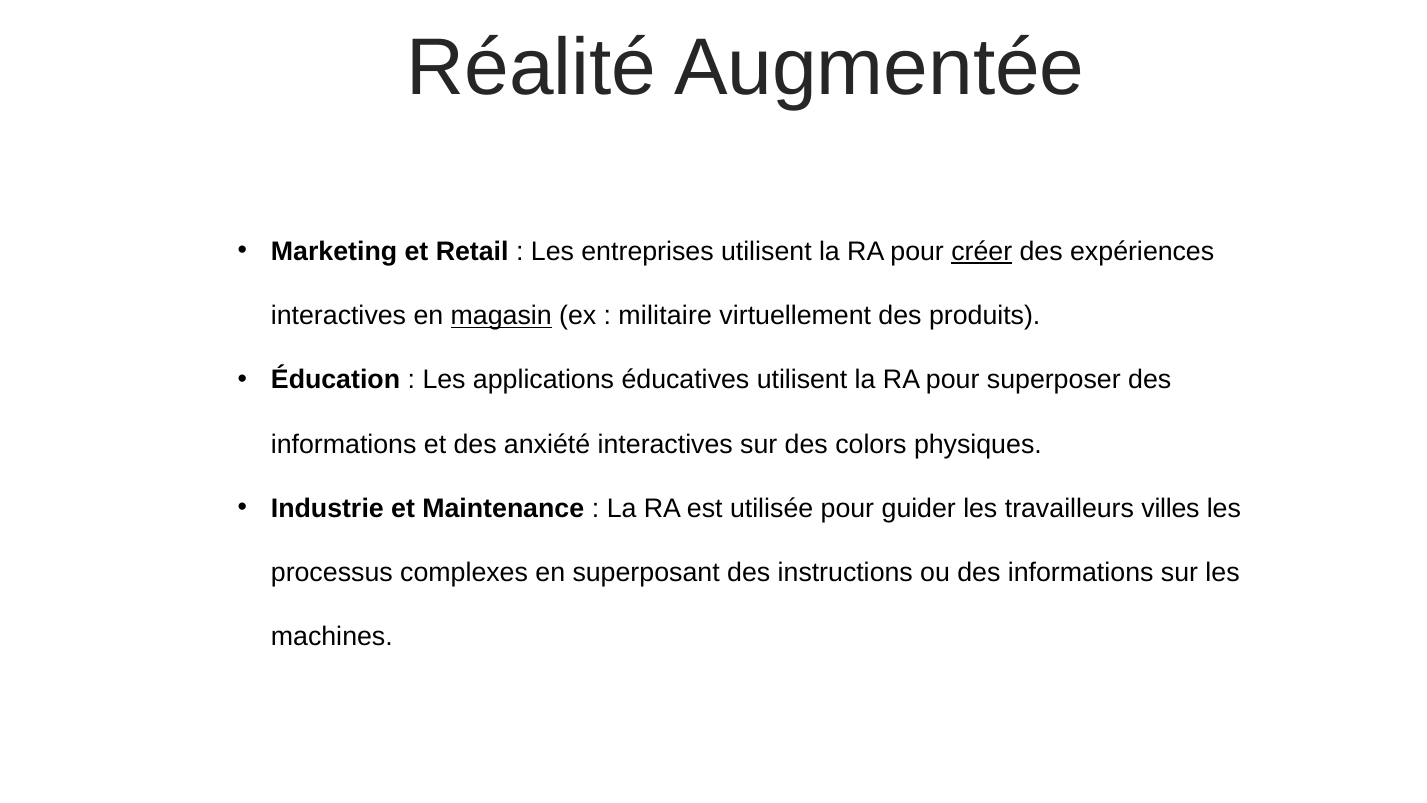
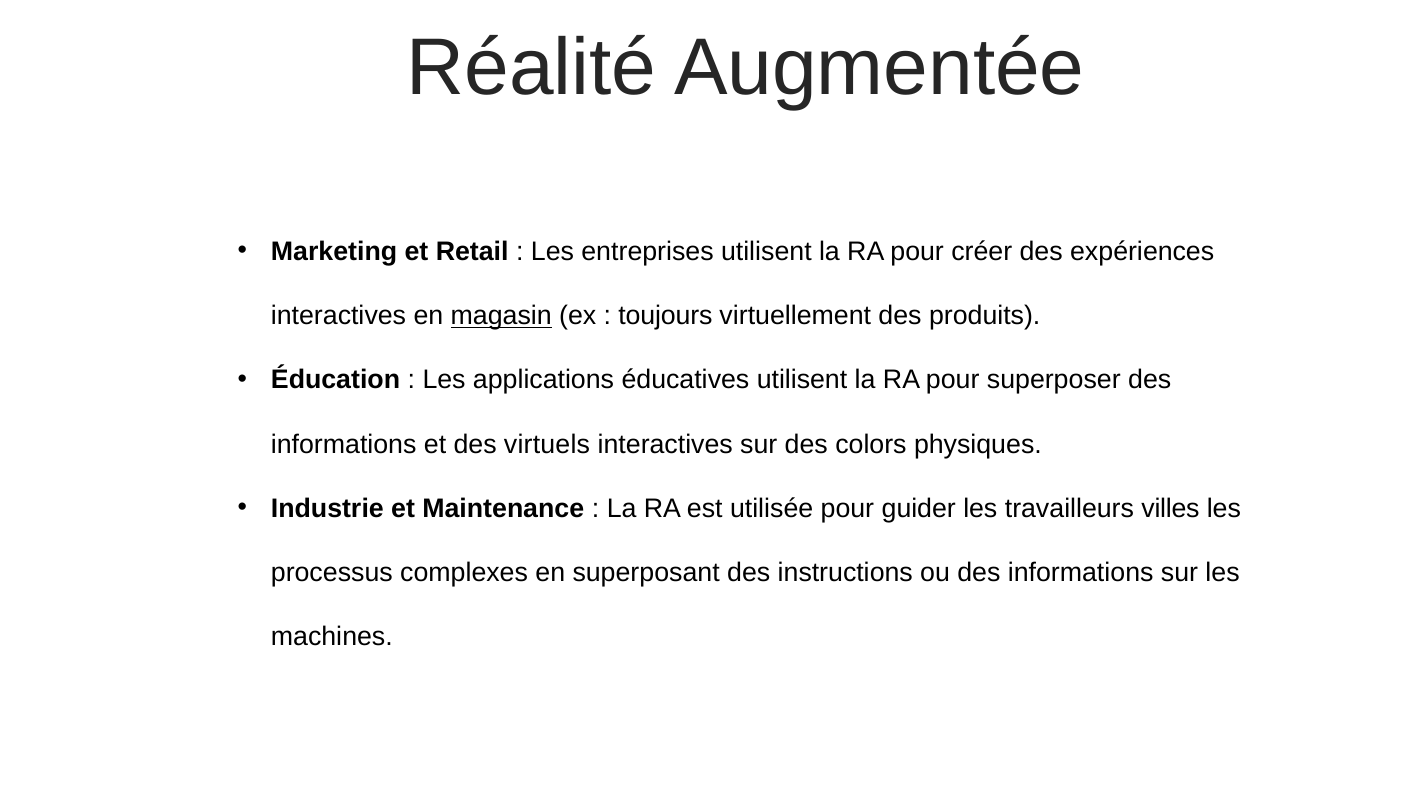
créer underline: present -> none (982, 251)
militaire: militaire -> toujours (665, 316)
anxiété: anxiété -> virtuels (547, 444)
